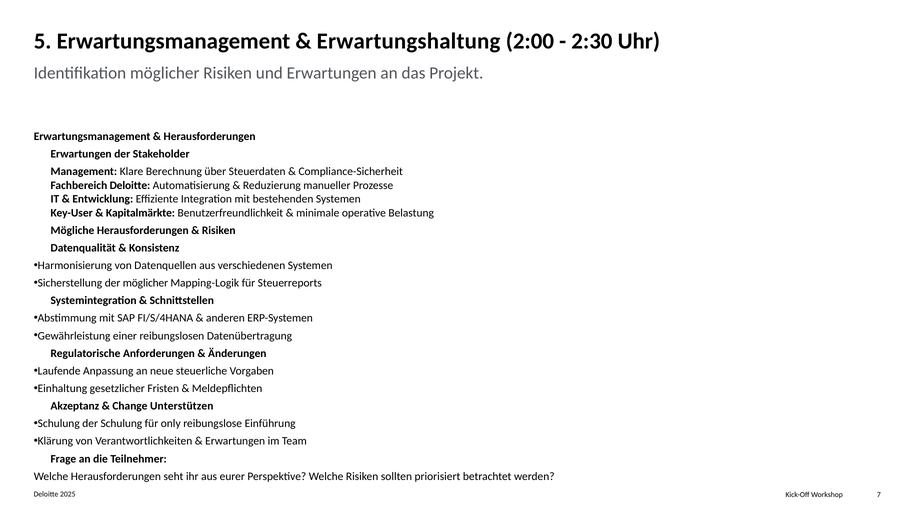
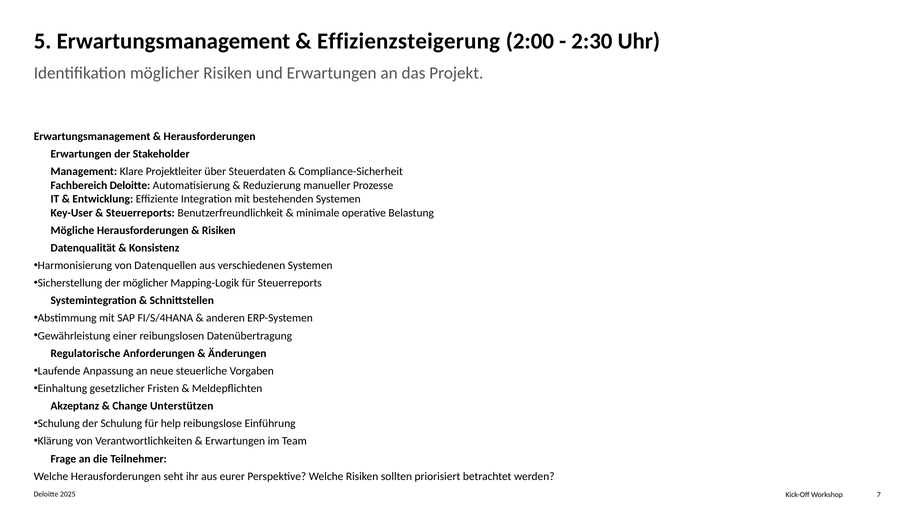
Erwartungshaltung: Erwartungshaltung -> Effizienzsteigerung (409, 41)
Berechnung: Berechnung -> Projektleiter (174, 171)
Kapitalmärkte: Kapitalmärkte -> Steuerreports (140, 213)
only: only -> help (171, 423)
